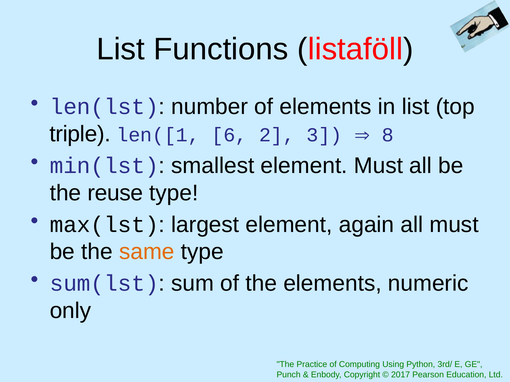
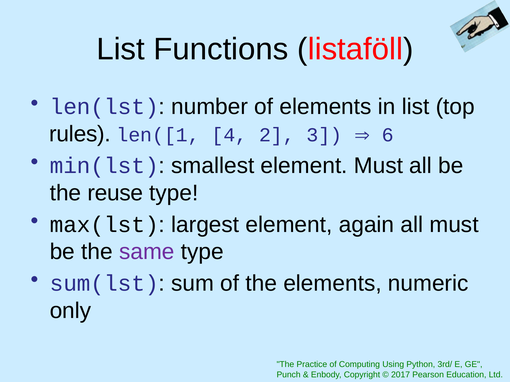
triple: triple -> rules (80, 134)
6: 6 -> 4 (229, 135)
8: 8 -> 6 (388, 135)
same colour: orange -> purple (147, 252)
